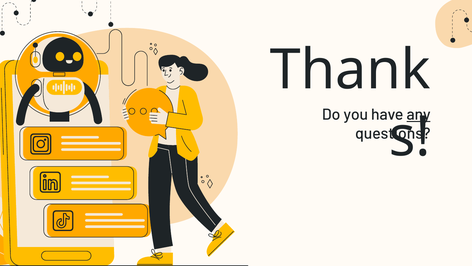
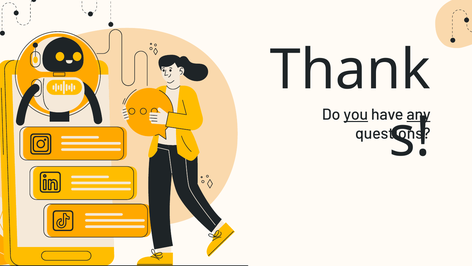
you underline: none -> present (356, 114)
